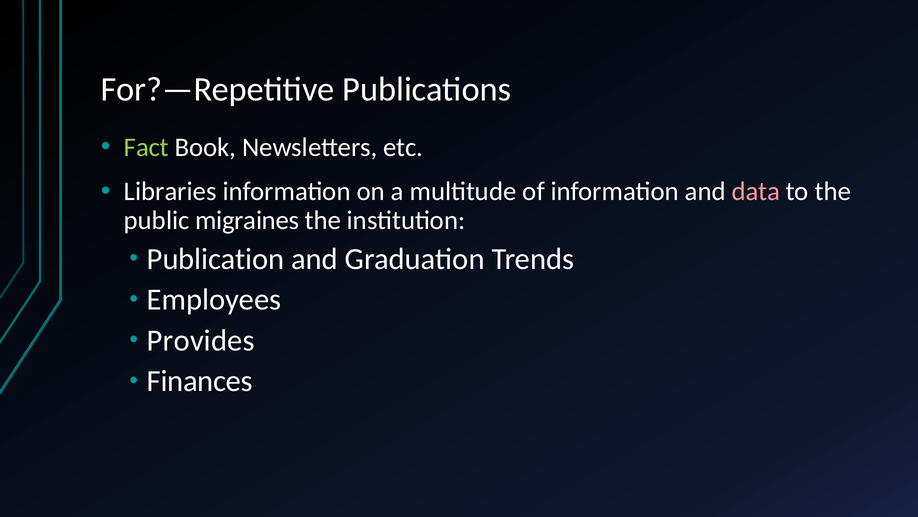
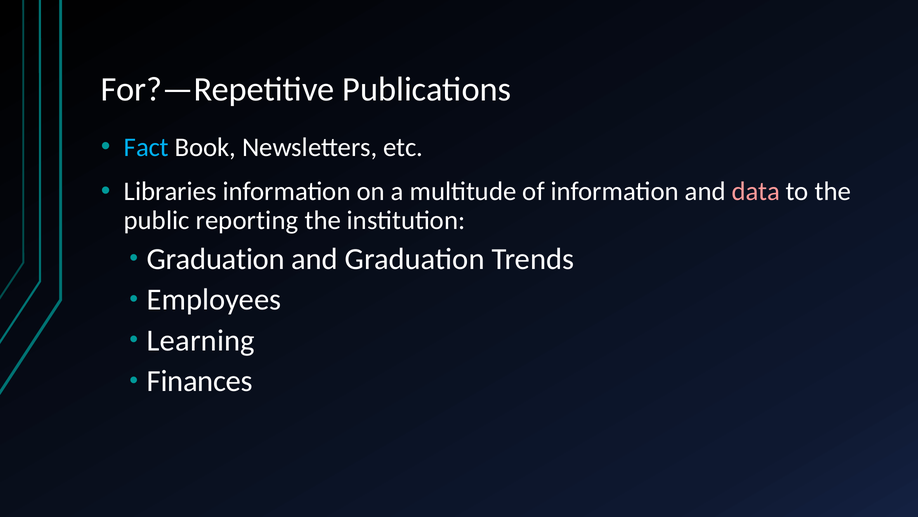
Fact colour: light green -> light blue (146, 147)
migraines: migraines -> reporting (247, 220)
Publication: Publication -> Graduation (216, 259)
Provides: Provides -> Learning (201, 340)
